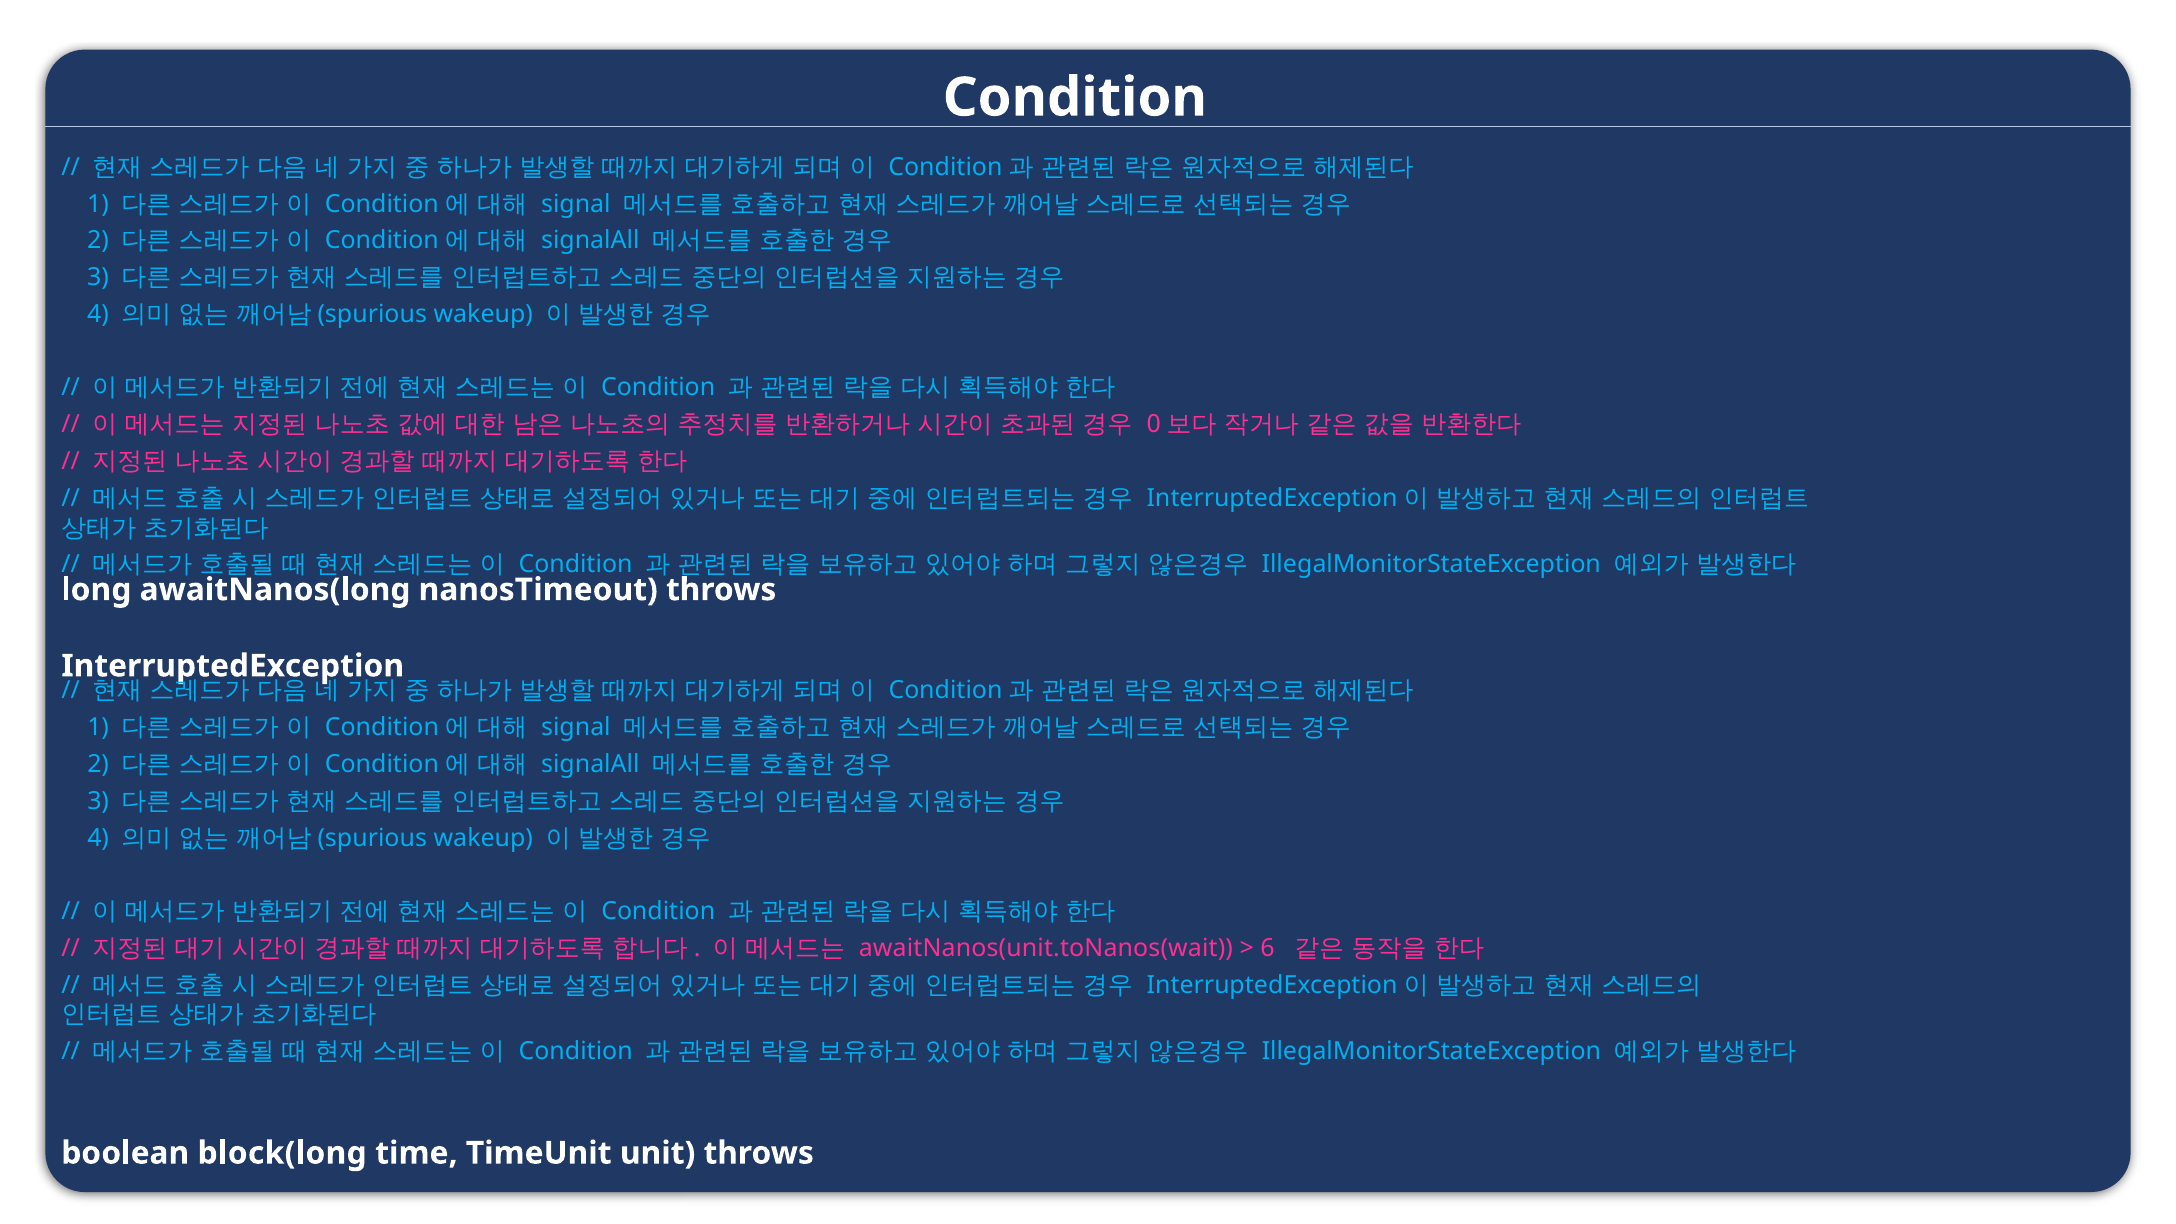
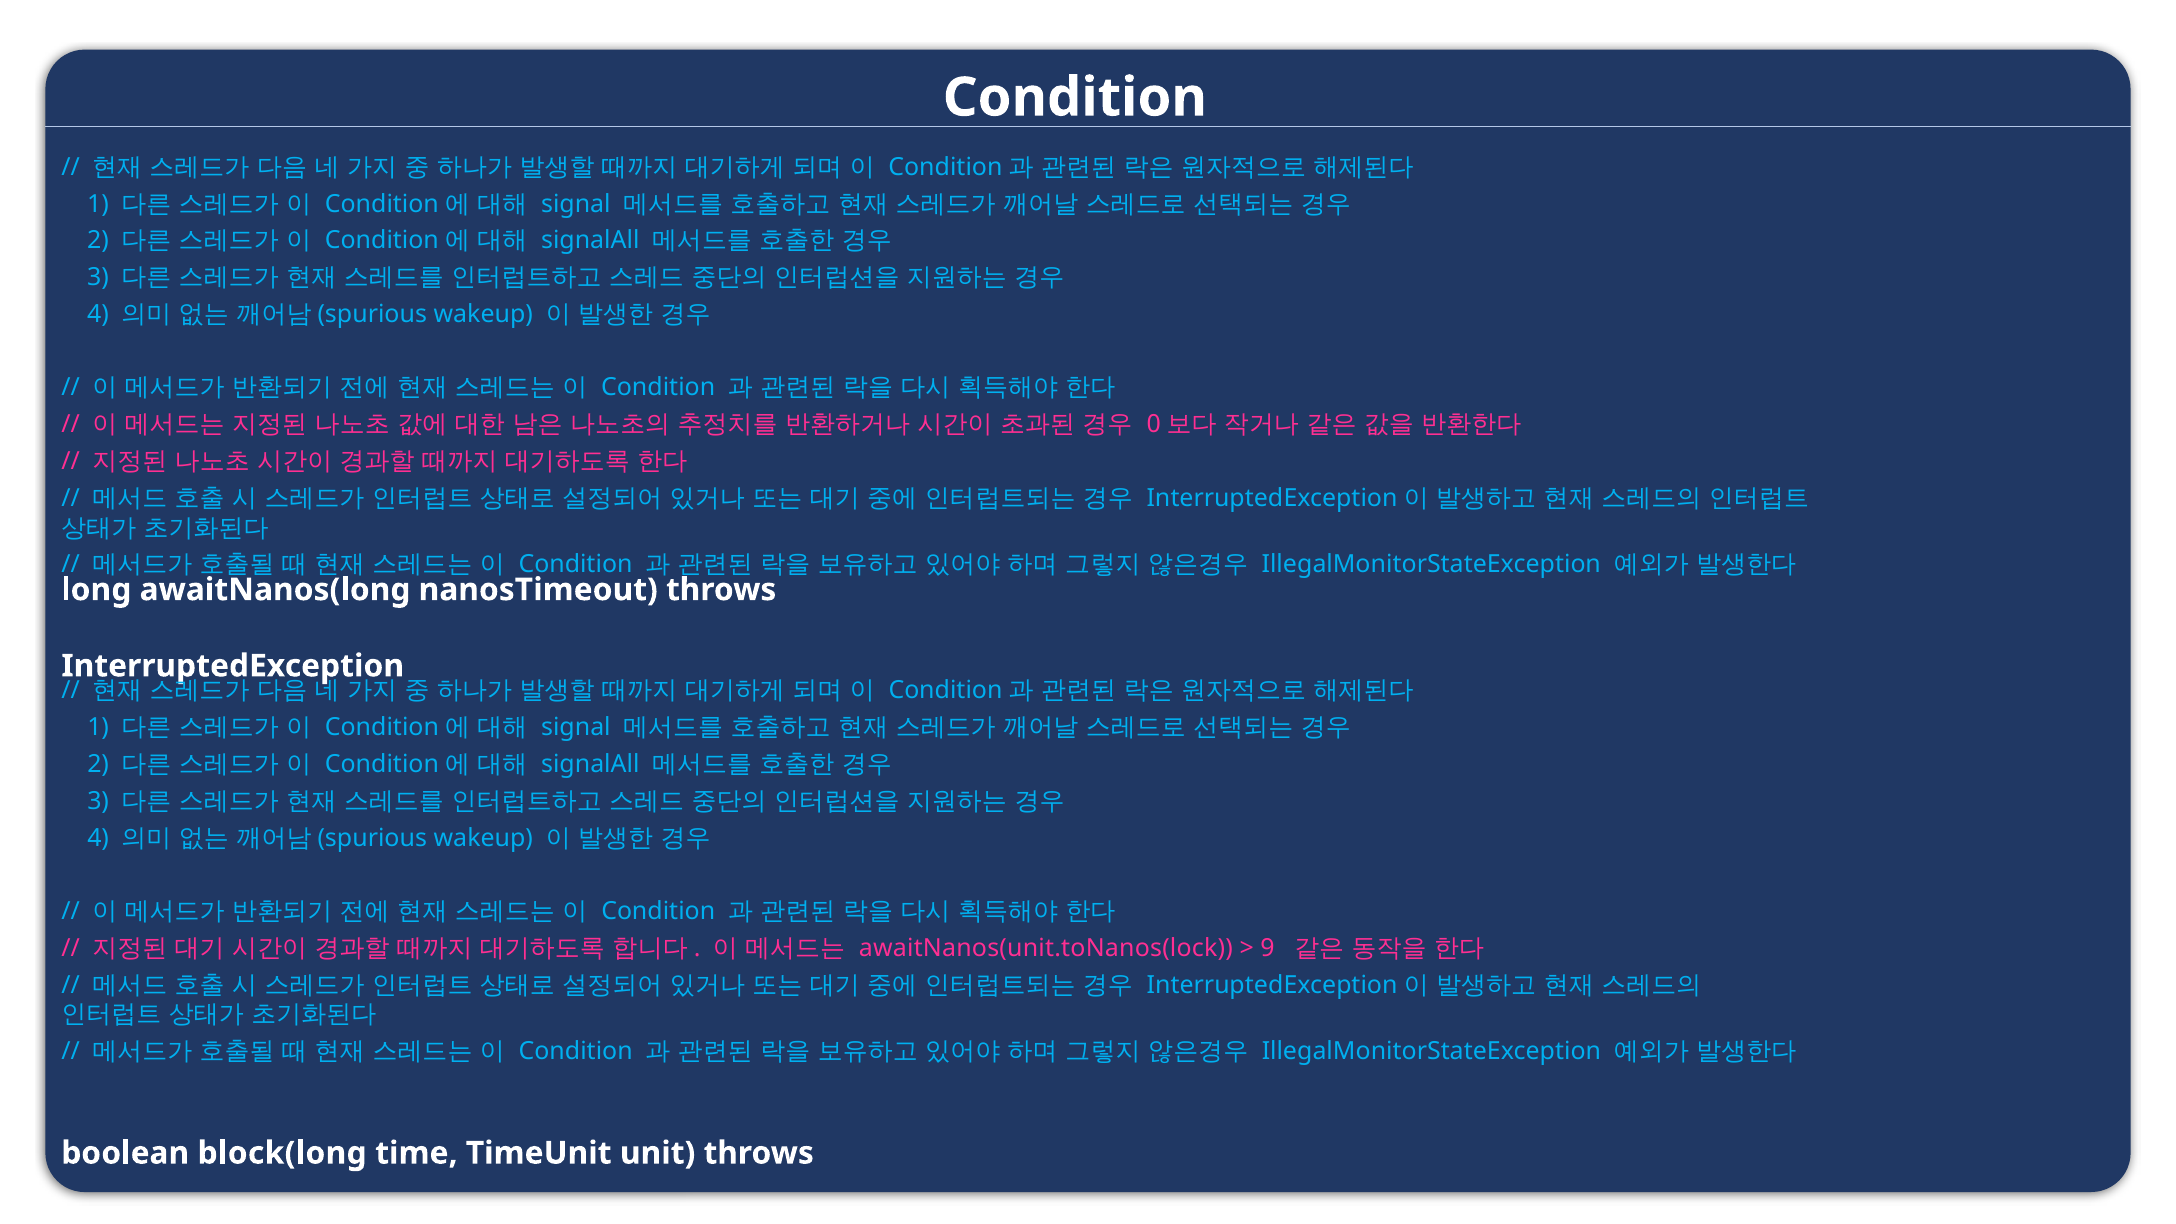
awaitNanos(unit.toNanos(wait: awaitNanos(unit.toNanos(wait -> awaitNanos(unit.toNanos(lock (1046, 948)
6: 6 -> 9 (1268, 948)
